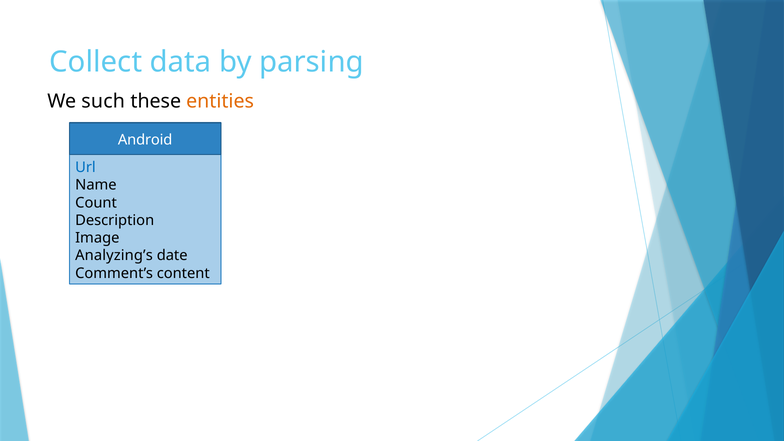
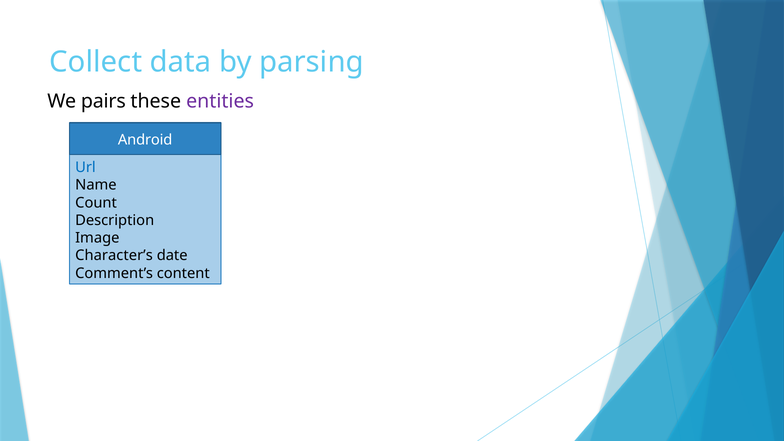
such: such -> pairs (103, 101)
entities colour: orange -> purple (220, 101)
Analyzing’s: Analyzing’s -> Character’s (114, 256)
